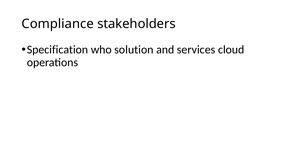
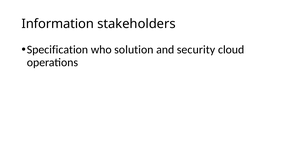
Compliance: Compliance -> Information (58, 24)
services: services -> security (196, 50)
